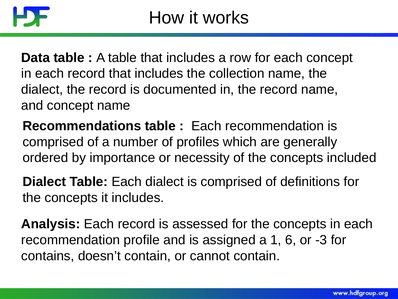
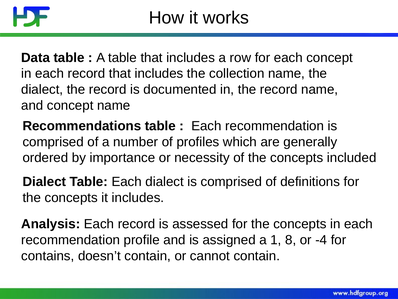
6: 6 -> 8 (291, 240)
-3: -3 -> -4 (321, 240)
